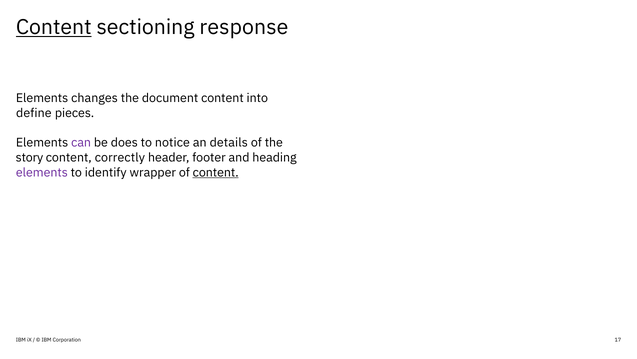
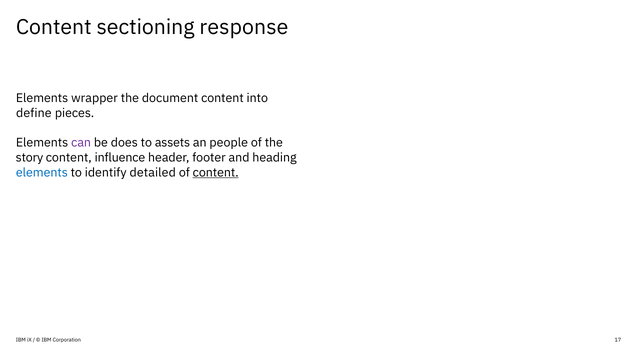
Content underline: present -> none (54, 27)
changes: changes -> wrapper (95, 98)
notice: notice -> assets (173, 143)
details: details -> people (229, 143)
correctly: correctly -> influence (120, 157)
elements colour: purple -> blue (42, 172)
wrapper: wrapper -> detailed (153, 172)
